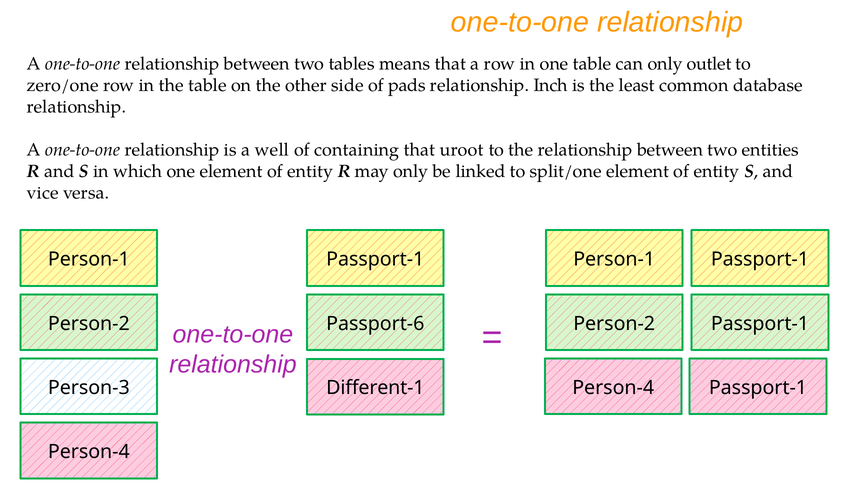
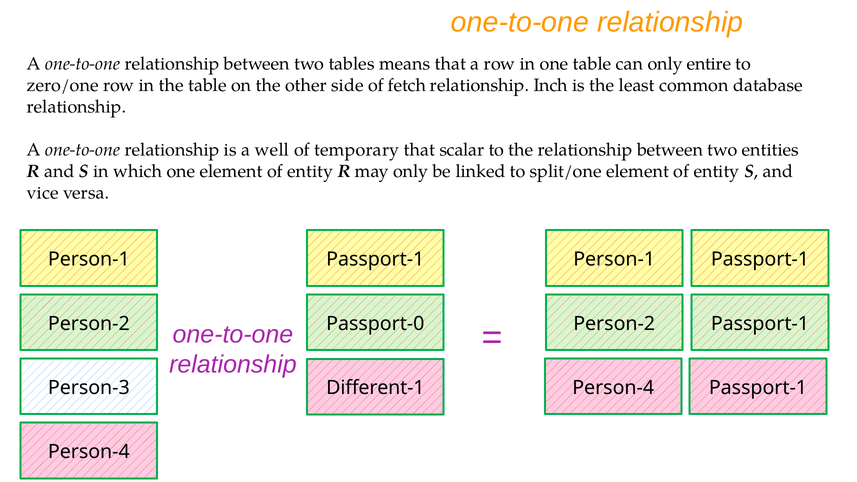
outlet: outlet -> entire (709, 64)
pads: pads -> fetch (407, 85)
containing: containing -> temporary (357, 150)
uroot: uroot -> scalar (462, 150)
Passport-6: Passport-6 -> Passport-0 (375, 324)
